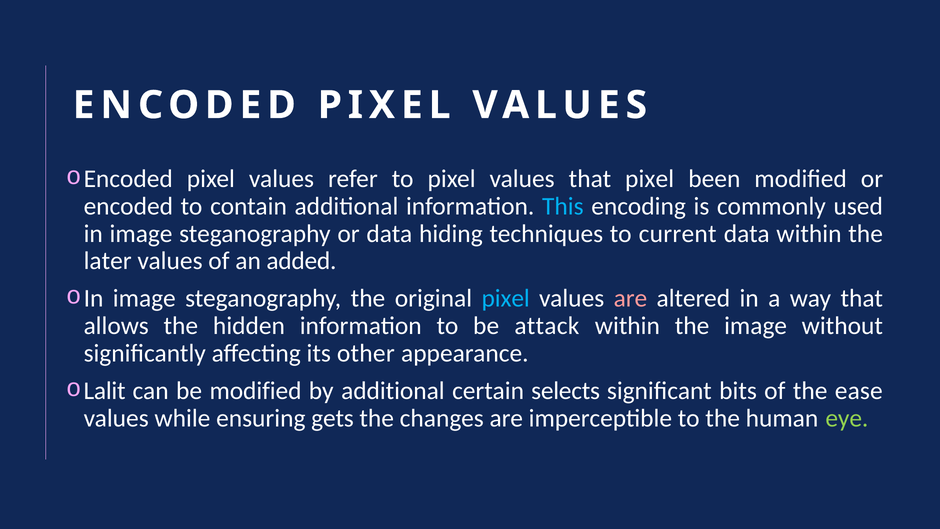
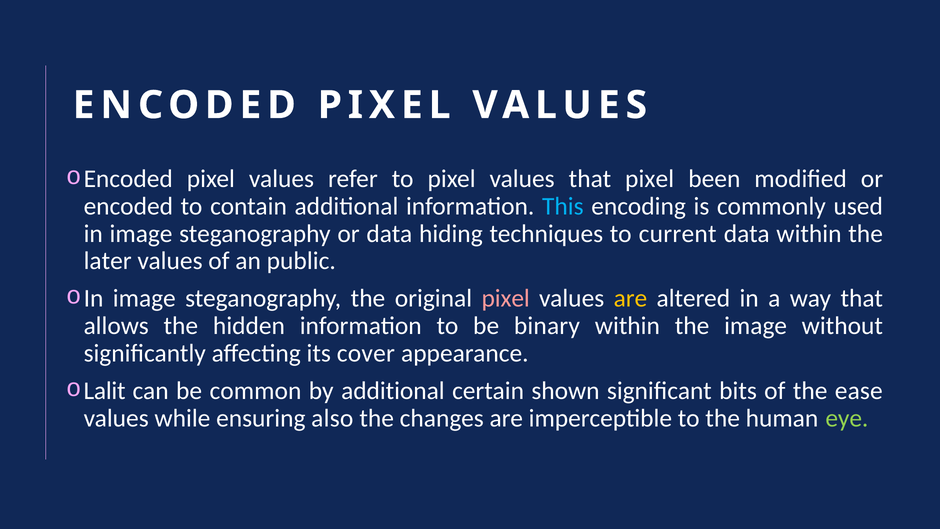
added: added -> public (301, 261)
pixel colour: light blue -> pink (506, 298)
are colour: pink -> yellow (630, 298)
attack: attack -> binary (547, 326)
other: other -> cover (366, 353)
be modified: modified -> common (255, 390)
selects: selects -> shown (565, 390)
gets: gets -> also (332, 418)
